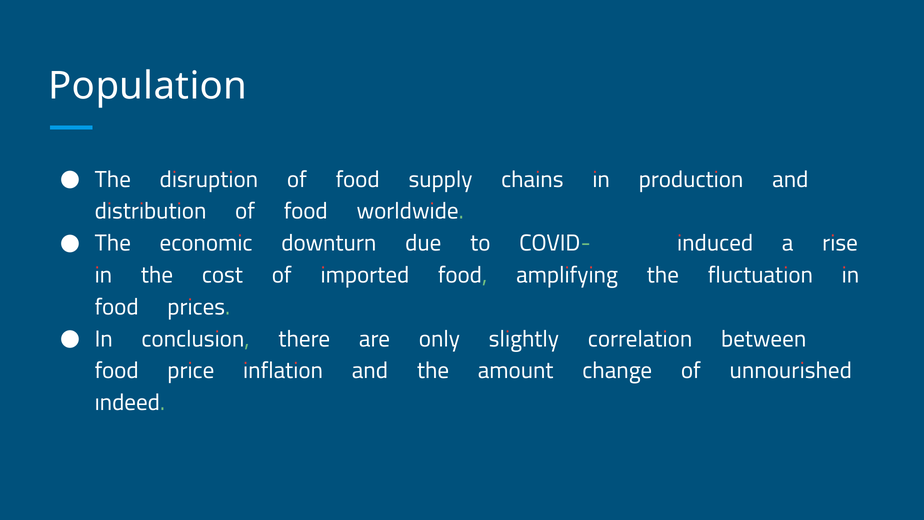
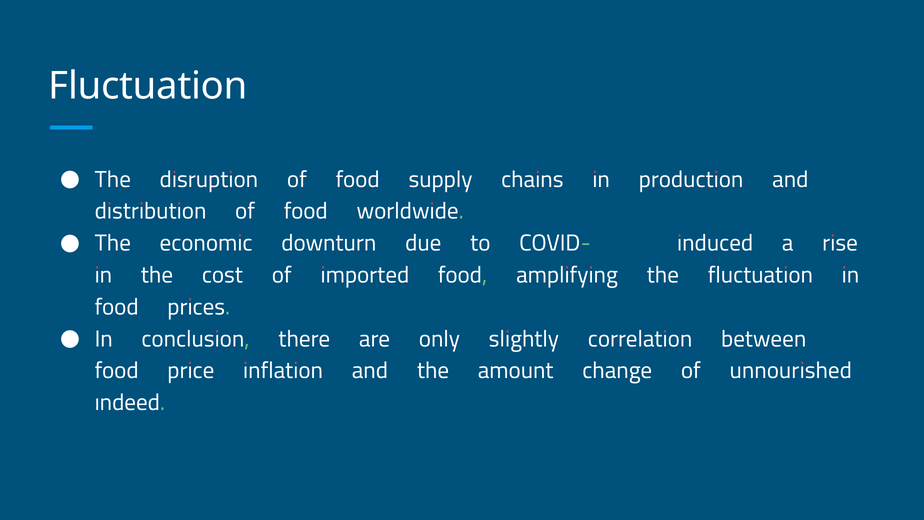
Population: Population -> Fluctuation (148, 86)
